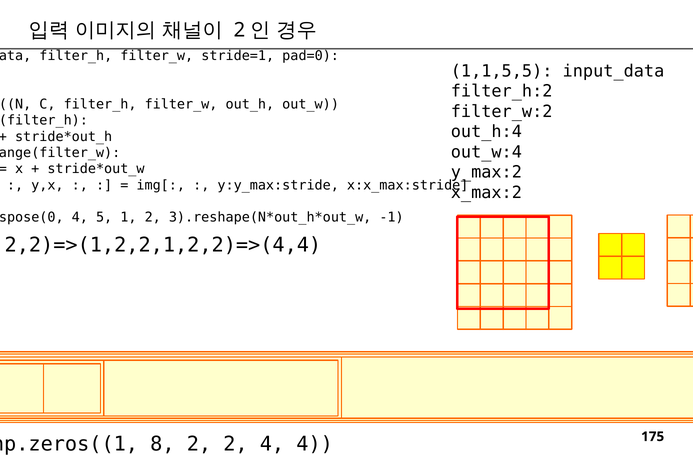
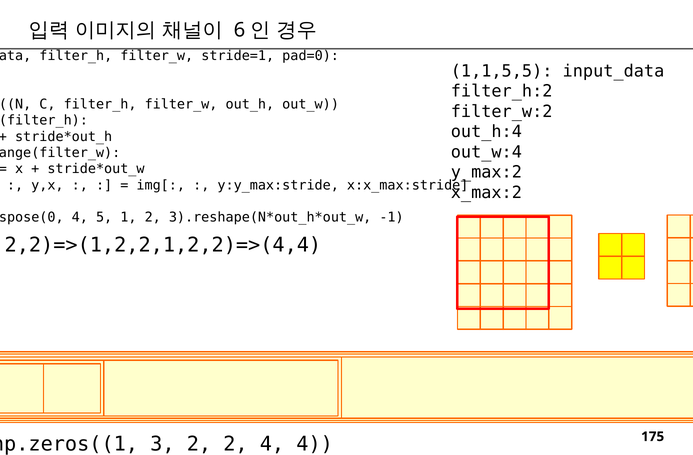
2: 2 -> 6 (240, 30)
8: 8 -> 3 (162, 444)
